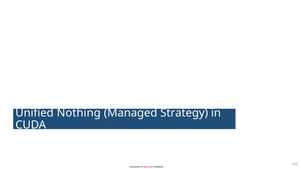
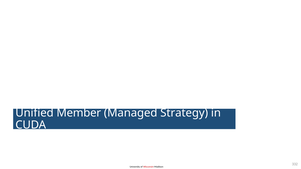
Nothing: Nothing -> Member (79, 113)
